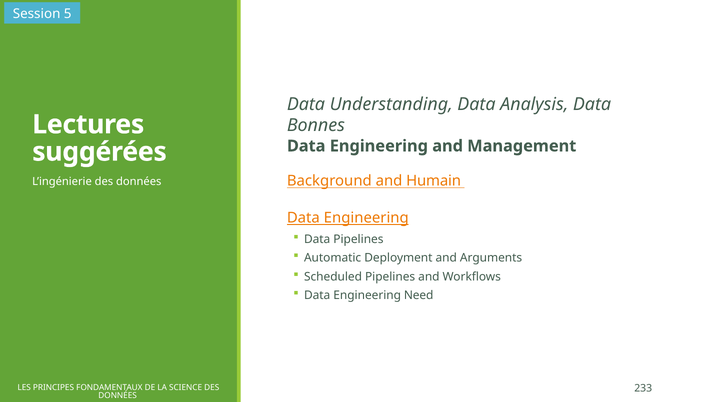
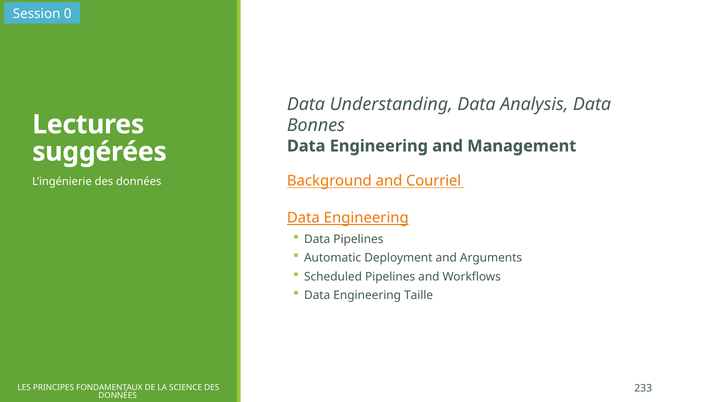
5: 5 -> 0 (68, 14)
Humain: Humain -> Courriel (434, 181)
Need: Need -> Taille (419, 296)
